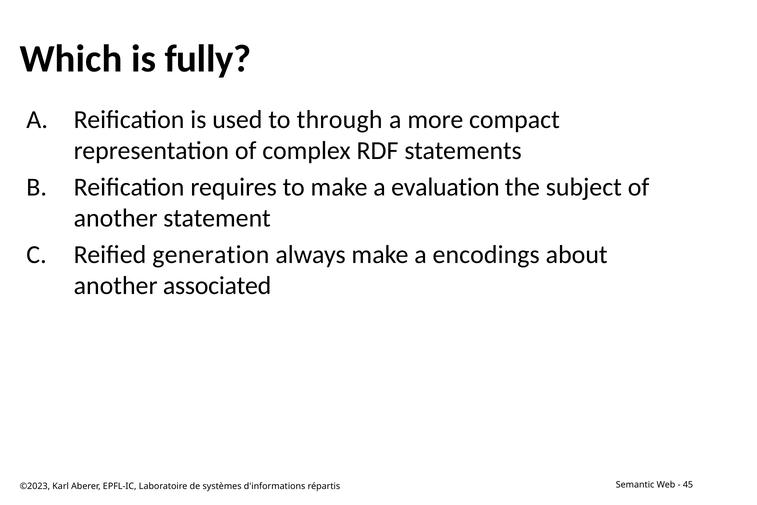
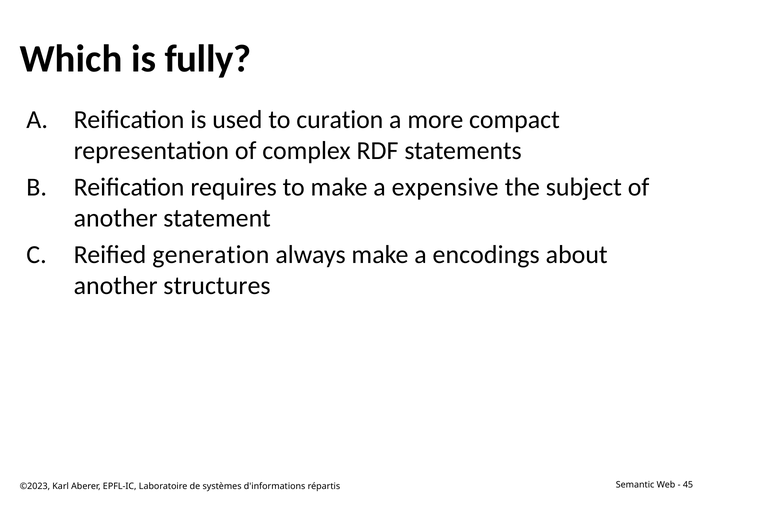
through: through -> curation (340, 120)
evaluation: evaluation -> expensive (445, 187)
associated: associated -> structures (217, 286)
